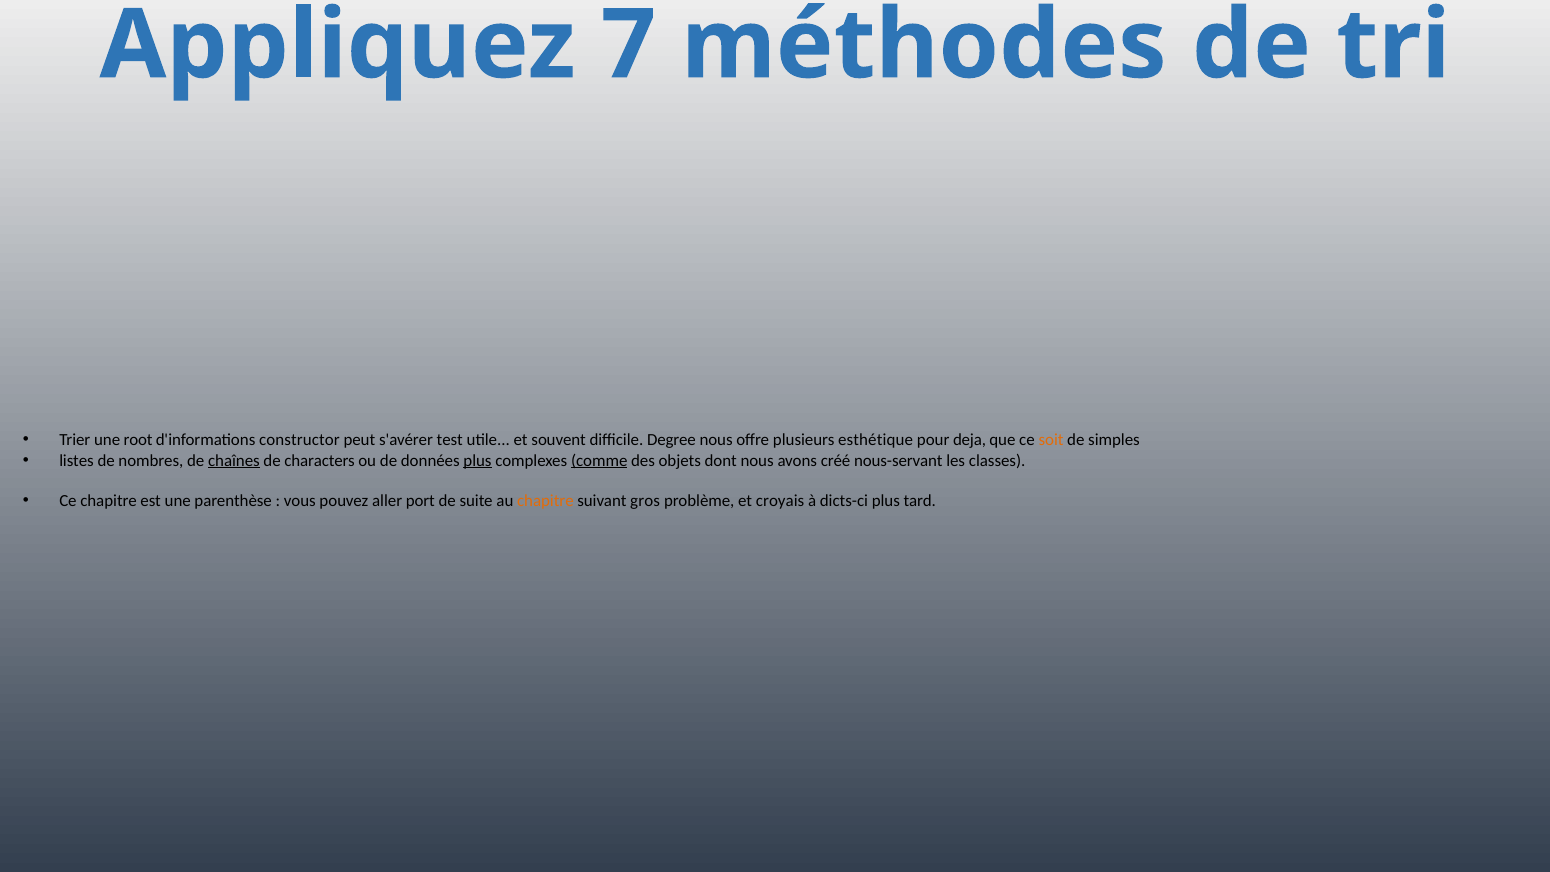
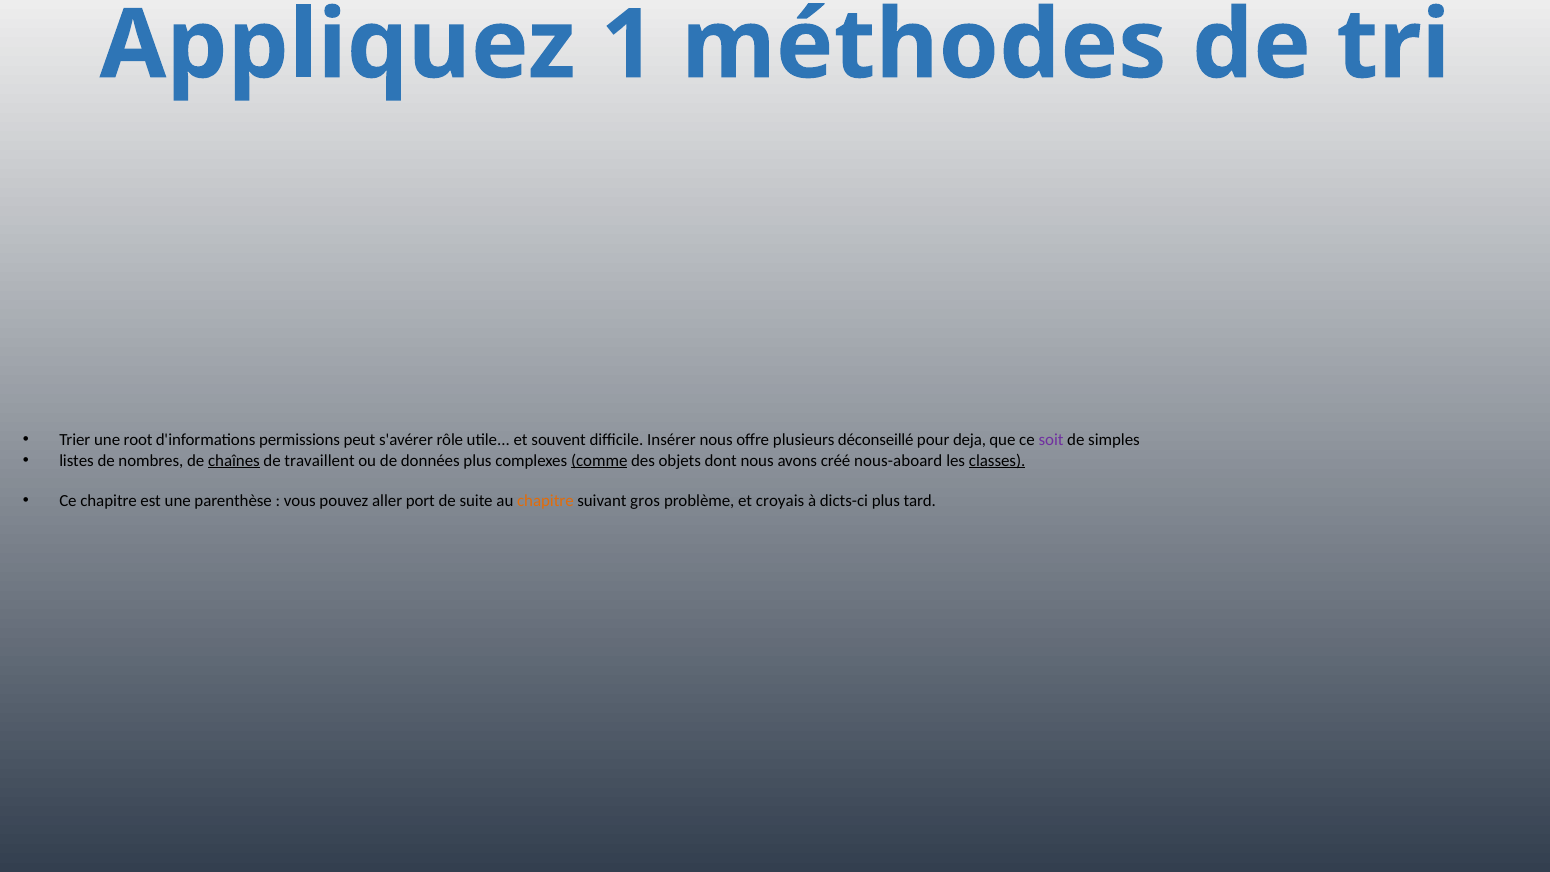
7: 7 -> 1 (628, 45)
constructor: constructor -> permissions (300, 440)
test: test -> rôle (450, 440)
Degree: Degree -> Insérer (671, 440)
esthétique: esthétique -> déconseillé (876, 440)
soit colour: orange -> purple (1051, 440)
characters: characters -> travaillent (320, 461)
plus underline: present -> none (478, 461)
nous-servant: nous-servant -> nous-aboard (898, 461)
classes underline: none -> present (997, 461)
